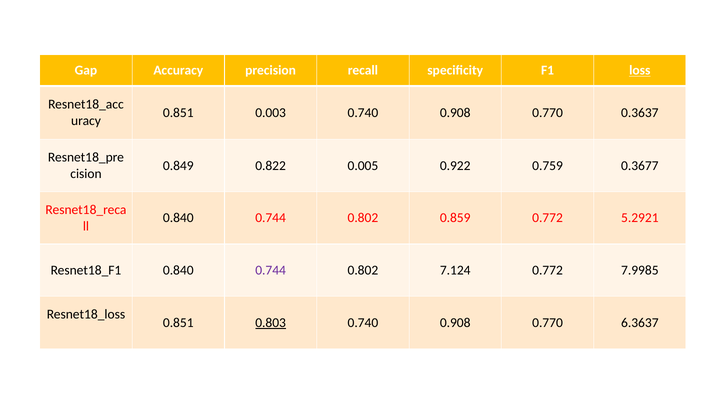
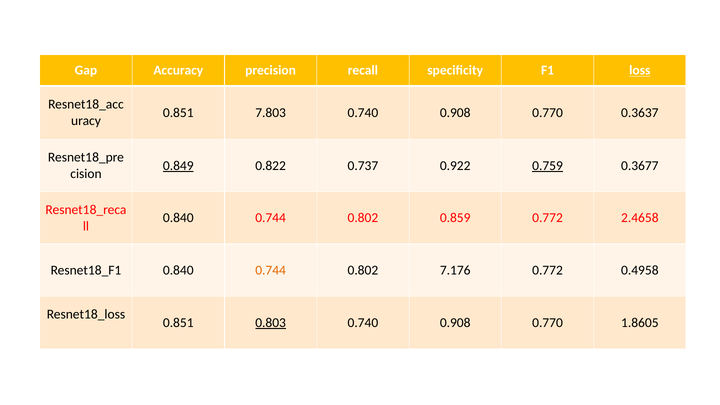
0.003: 0.003 -> 7.803 (271, 113)
0.849 underline: none -> present (178, 166)
0.005: 0.005 -> 0.737 (363, 166)
0.759 underline: none -> present (548, 166)
5.2921: 5.2921 -> 2.4658 (640, 218)
0.744 colour: purple -> orange (271, 270)
7.124: 7.124 -> 7.176 (455, 270)
7.9985: 7.9985 -> 0.4958 (640, 270)
6.3637: 6.3637 -> 1.8605 (640, 323)
